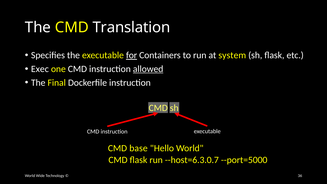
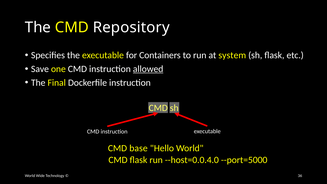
Translation: Translation -> Repository (131, 27)
for underline: present -> none (132, 55)
Exec: Exec -> Save (40, 69)
--host=6.3.0.7: --host=6.3.0.7 -> --host=0.0.4.0 (192, 160)
